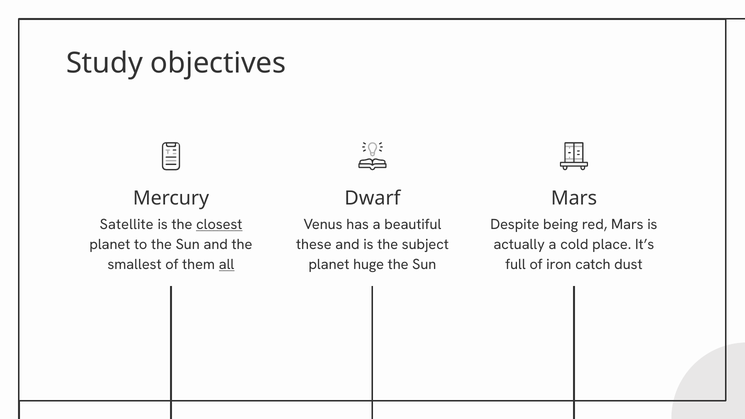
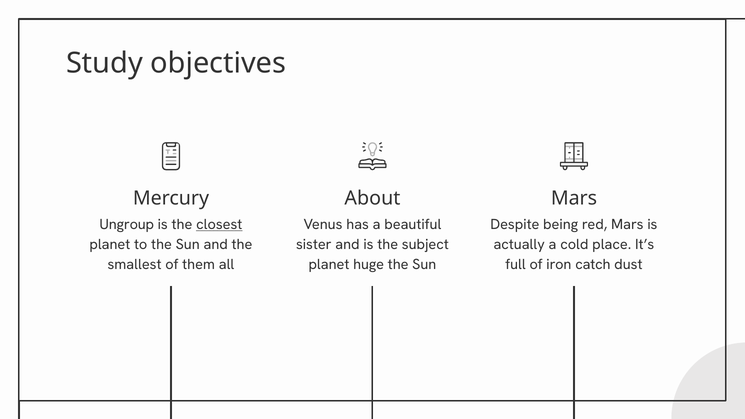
Dwarf: Dwarf -> About (372, 198)
Satellite: Satellite -> Ungroup (127, 225)
these: these -> sister (314, 245)
all underline: present -> none (227, 265)
